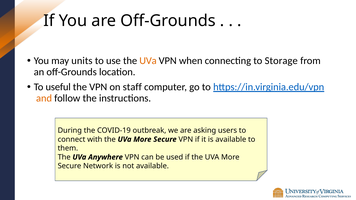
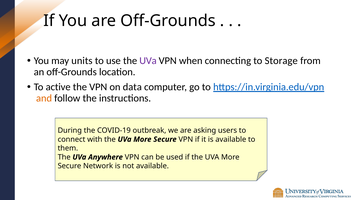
UVa colour: orange -> purple (148, 61)
useful: useful -> active (58, 87)
staff: staff -> data (132, 87)
